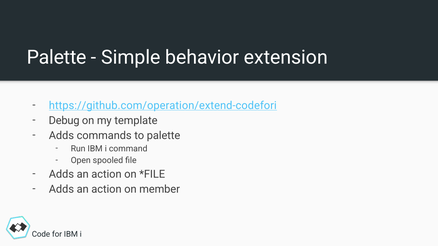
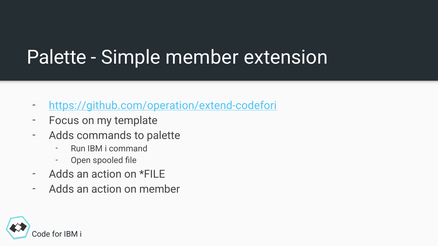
Simple behavior: behavior -> member (202, 57)
Debug: Debug -> Focus (64, 121)
